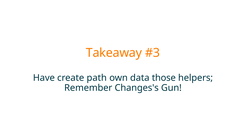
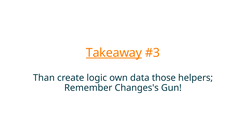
Takeaway underline: none -> present (114, 52)
Have: Have -> Than (44, 77)
path: path -> logic (97, 77)
